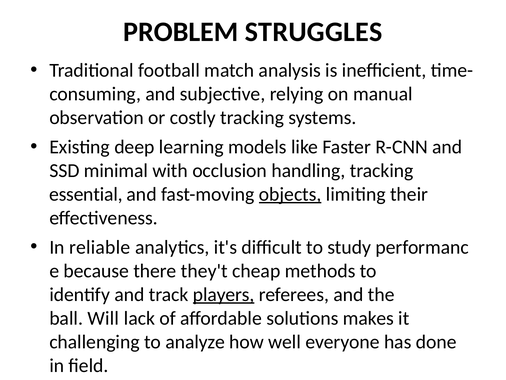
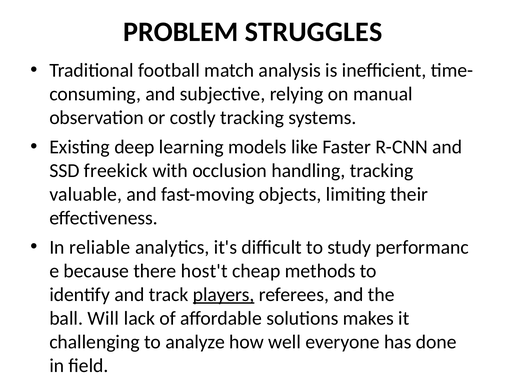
minimal: minimal -> freekick (116, 170)
essential: essential -> valuable (86, 194)
objects underline: present -> none (290, 194)
they't: they't -> host't (204, 271)
